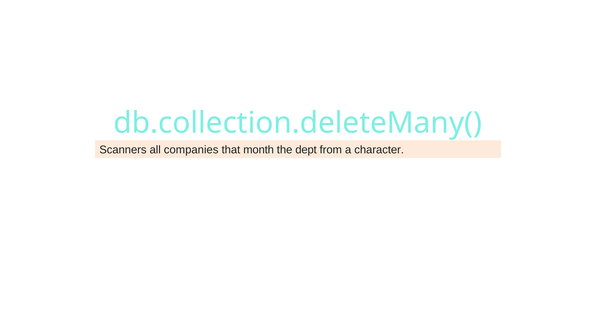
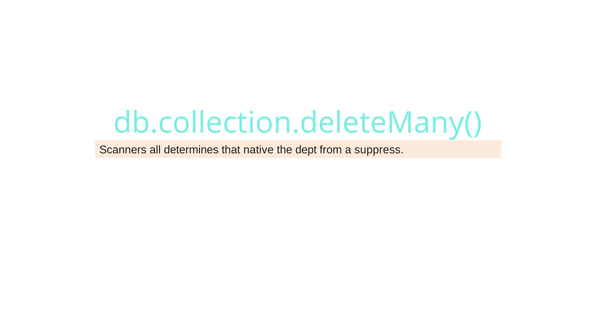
companies: companies -> determines (191, 150)
month: month -> native (258, 150)
character: character -> suppress (379, 150)
